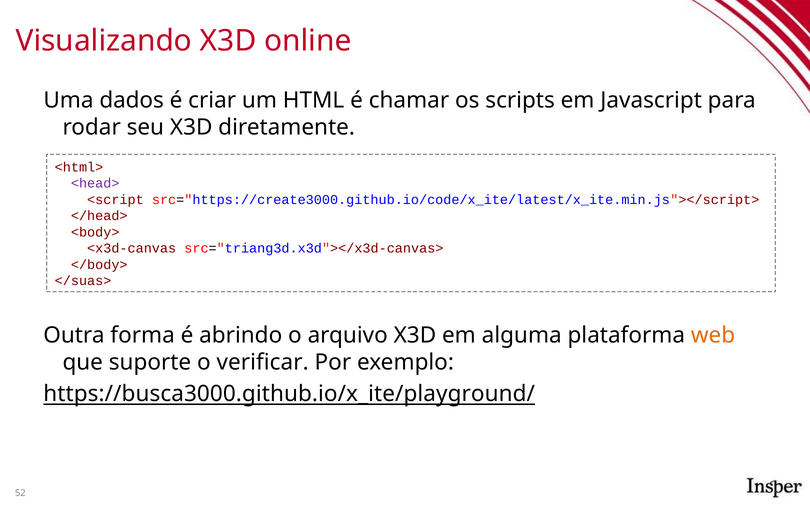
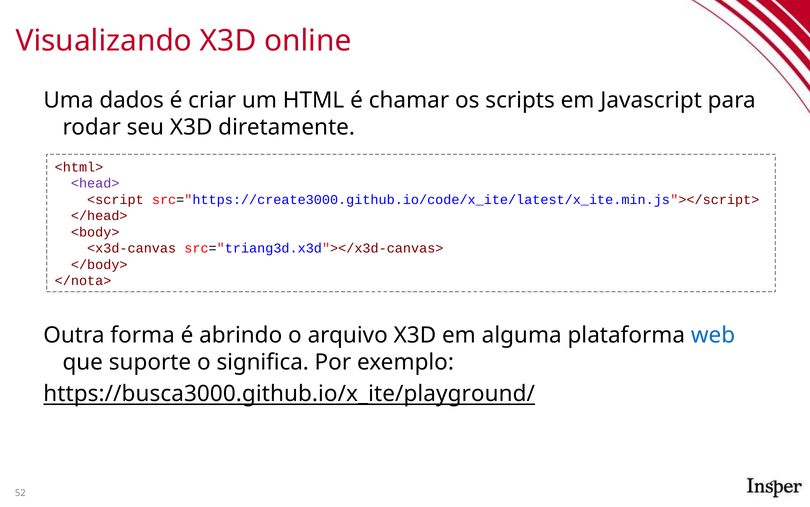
</suas>: </suas> -> </nota> (83, 280)
web colour: orange -> blue (713, 335)
verificar: verificar -> significa (263, 362)
